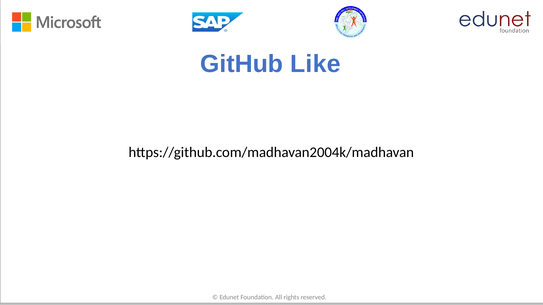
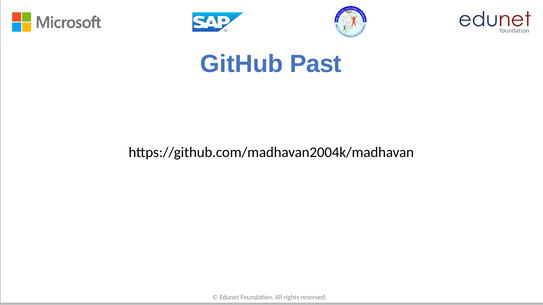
Like: Like -> Past (316, 64)
